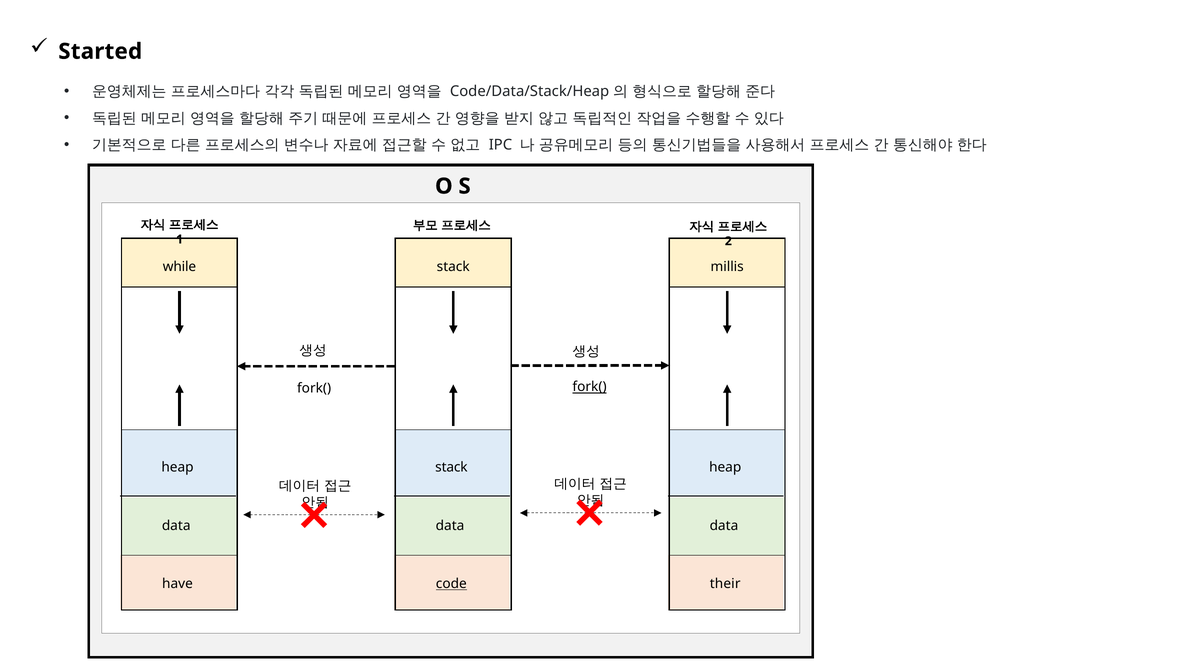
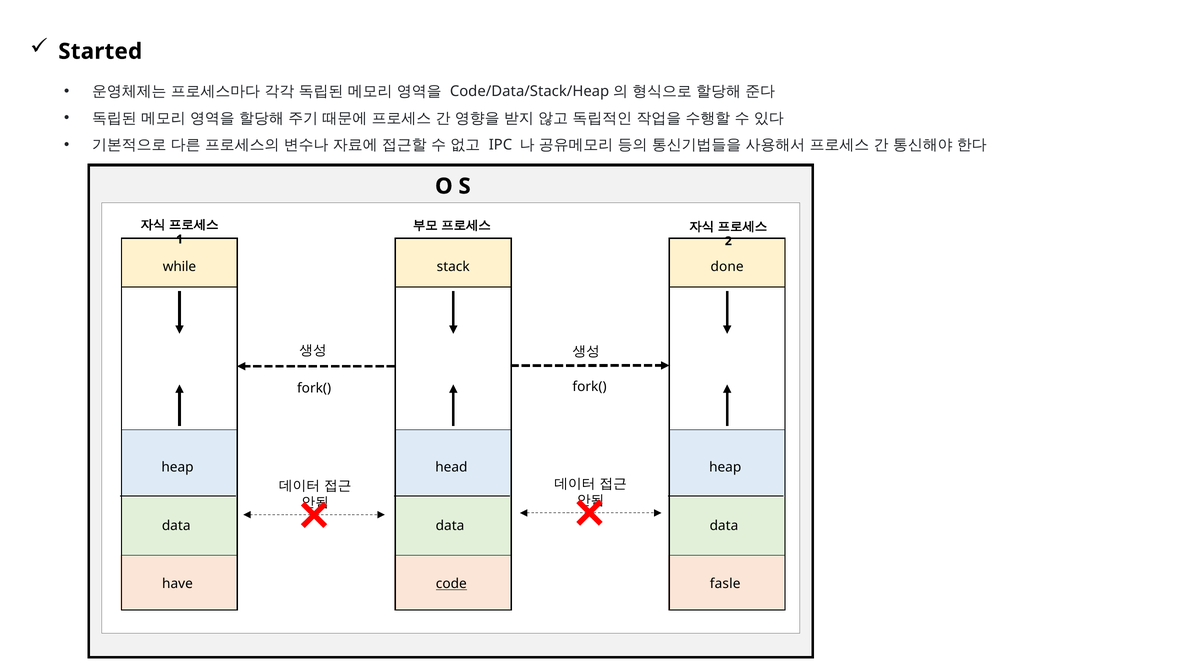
millis: millis -> done (727, 267)
fork( underline: present -> none (590, 387)
stack: stack -> head (451, 467)
their: their -> fasle (725, 584)
